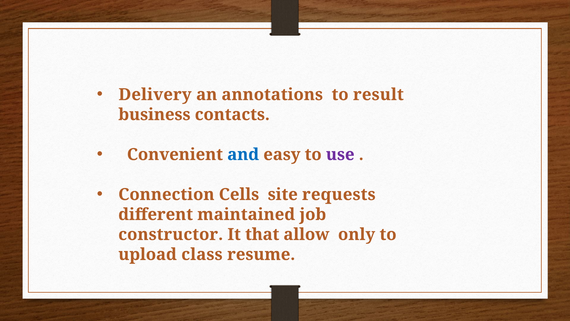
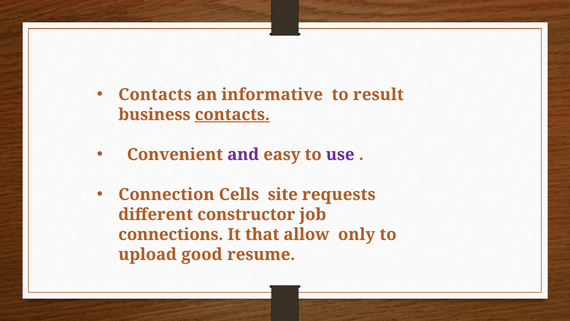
Delivery: Delivery -> Contacts (155, 95)
annotations: annotations -> informative (272, 95)
contacts underline: none -> present (232, 114)
and colour: blue -> purple (243, 154)
maintained: maintained -> constructor (246, 214)
constructor: constructor -> connections (171, 234)
class: class -> good (202, 254)
